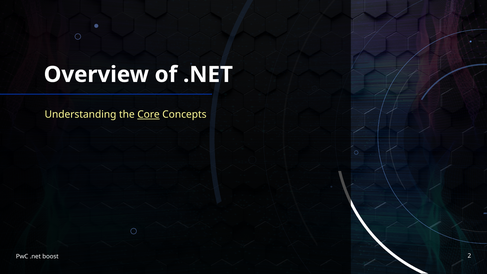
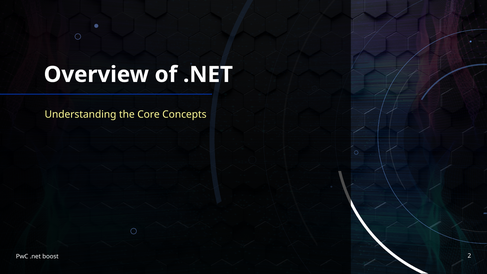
Core underline: present -> none (149, 115)
